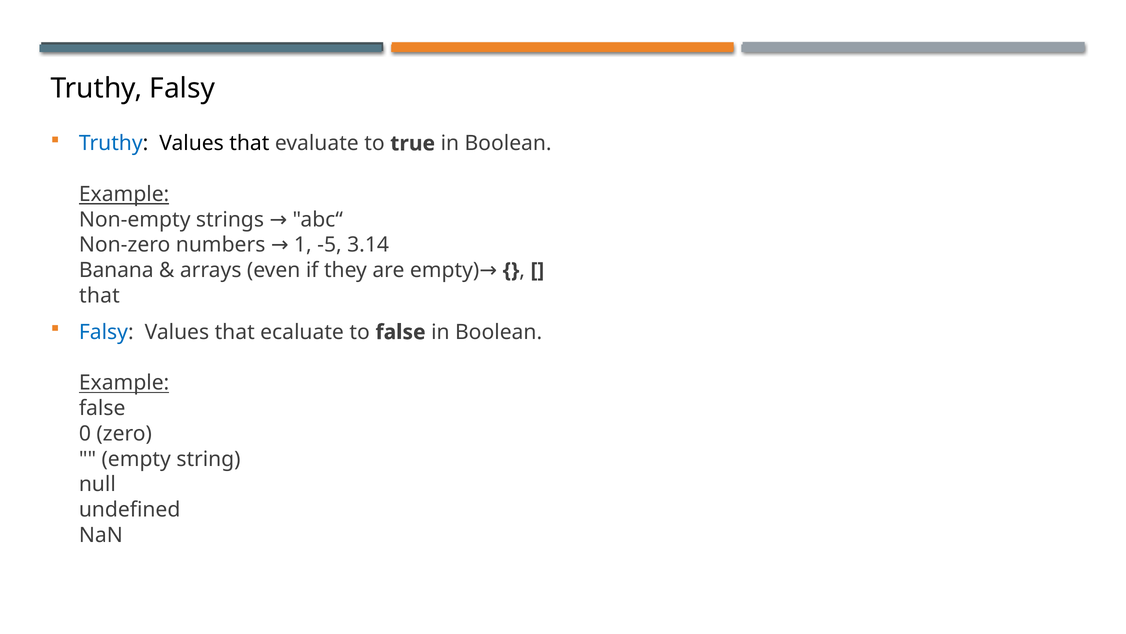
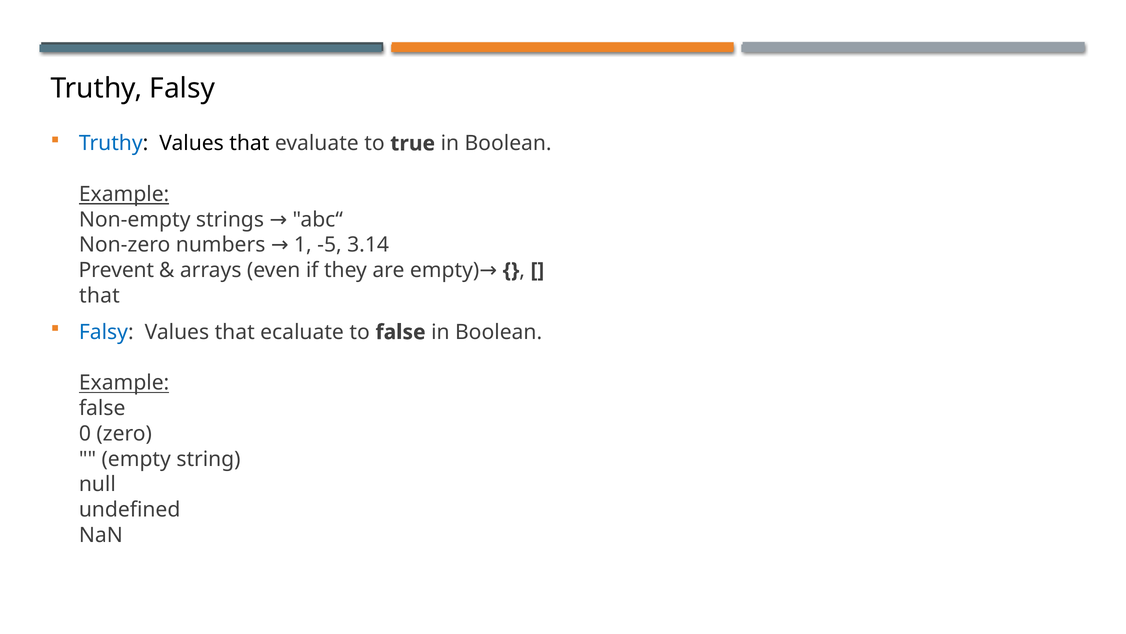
Banana: Banana -> Prevent (116, 270)
